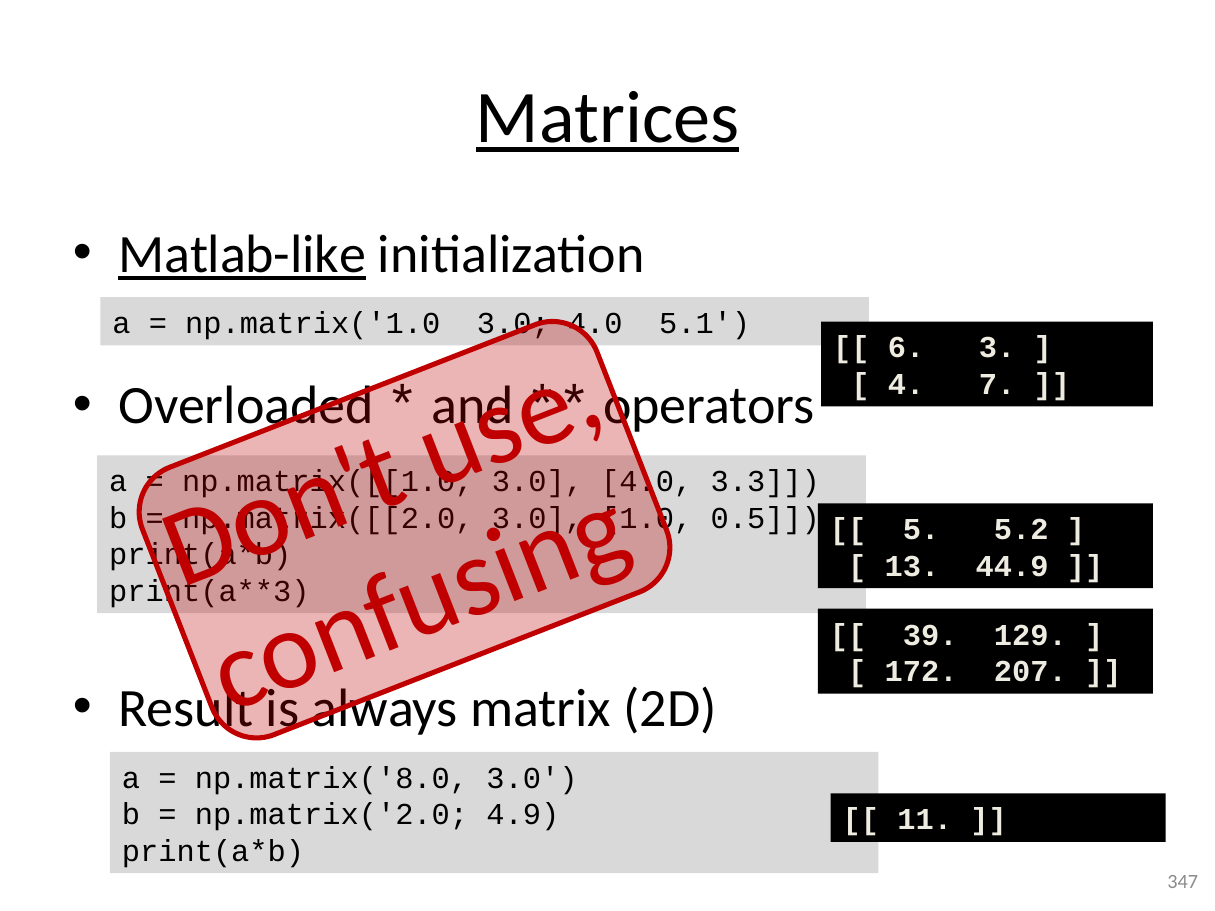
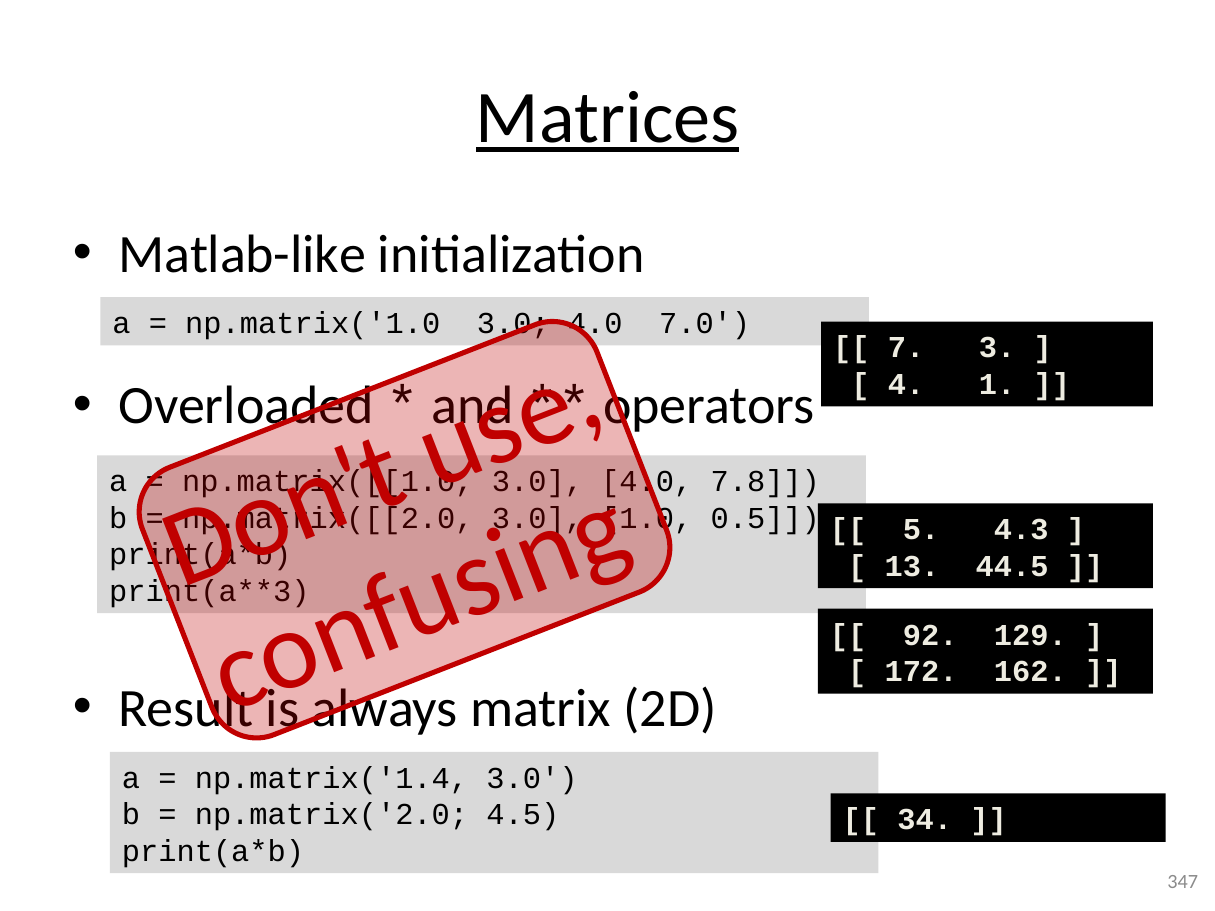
Matlab-like underline: present -> none (242, 255)
5.1: 5.1 -> 7.0 (705, 323)
6: 6 -> 7 (906, 348)
7: 7 -> 1 (997, 384)
3.3: 3.3 -> 7.8 (765, 482)
5.2: 5.2 -> 4.3 (1021, 530)
44.9: 44.9 -> 44.5 (1012, 566)
39: 39 -> 92 (930, 635)
207: 207 -> 162 (1030, 672)
np.matrix('8.0: np.matrix('8.0 -> np.matrix('1.4 (331, 779)
4.9: 4.9 -> 4.5 (523, 815)
11: 11 -> 34 (925, 820)
